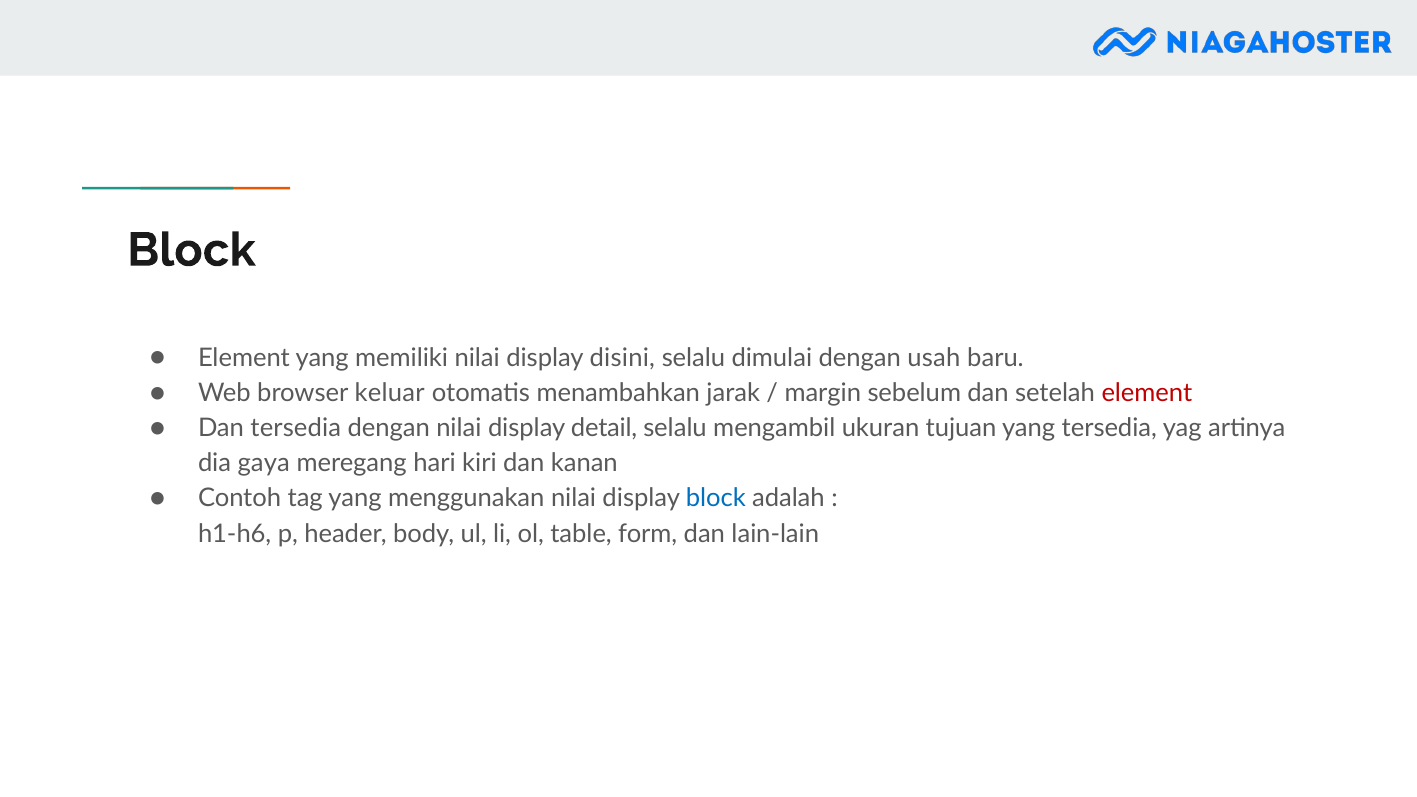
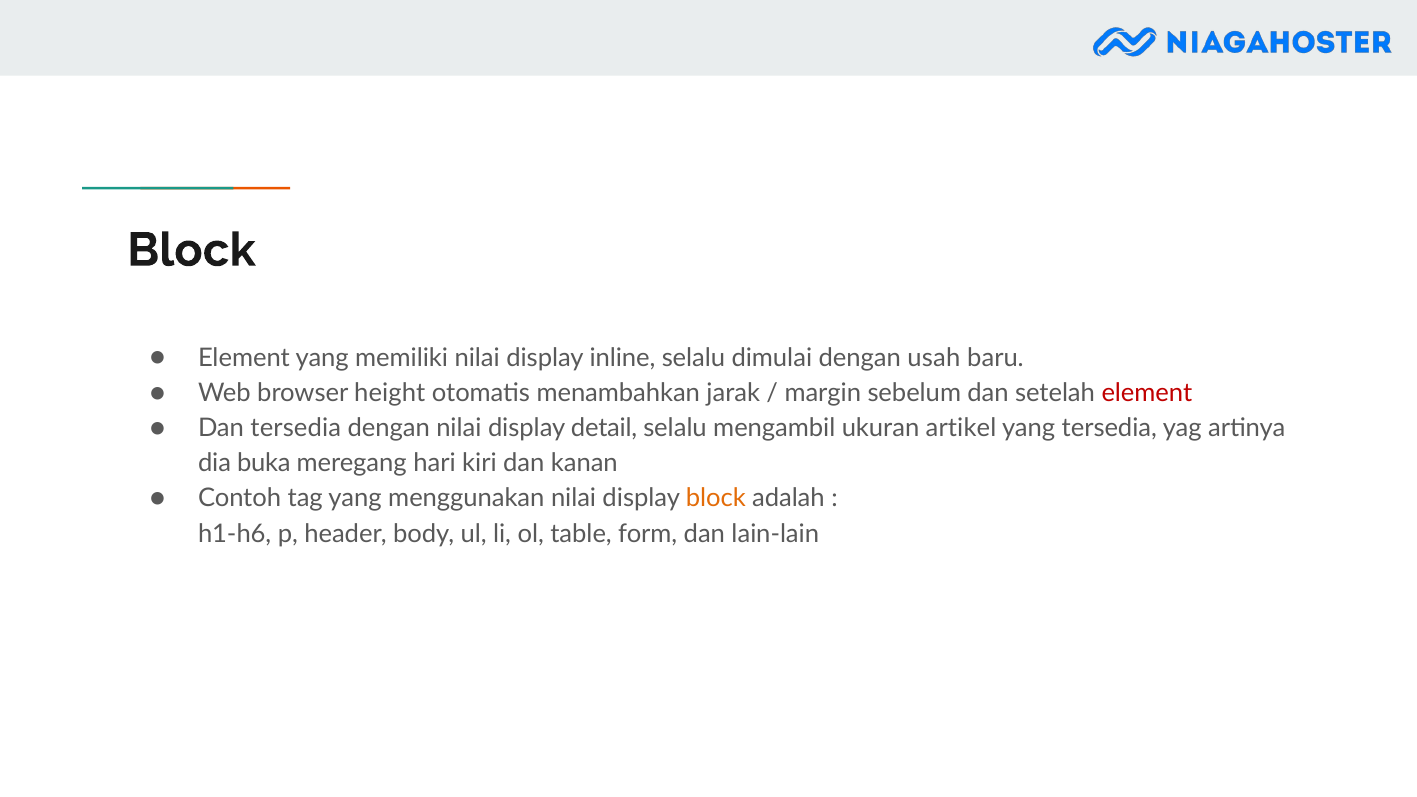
disini: disini -> inline (622, 358)
keluar: keluar -> height (390, 393)
tujuan: tujuan -> artikel (961, 428)
gaya: gaya -> buka (264, 463)
block colour: blue -> orange (716, 499)
